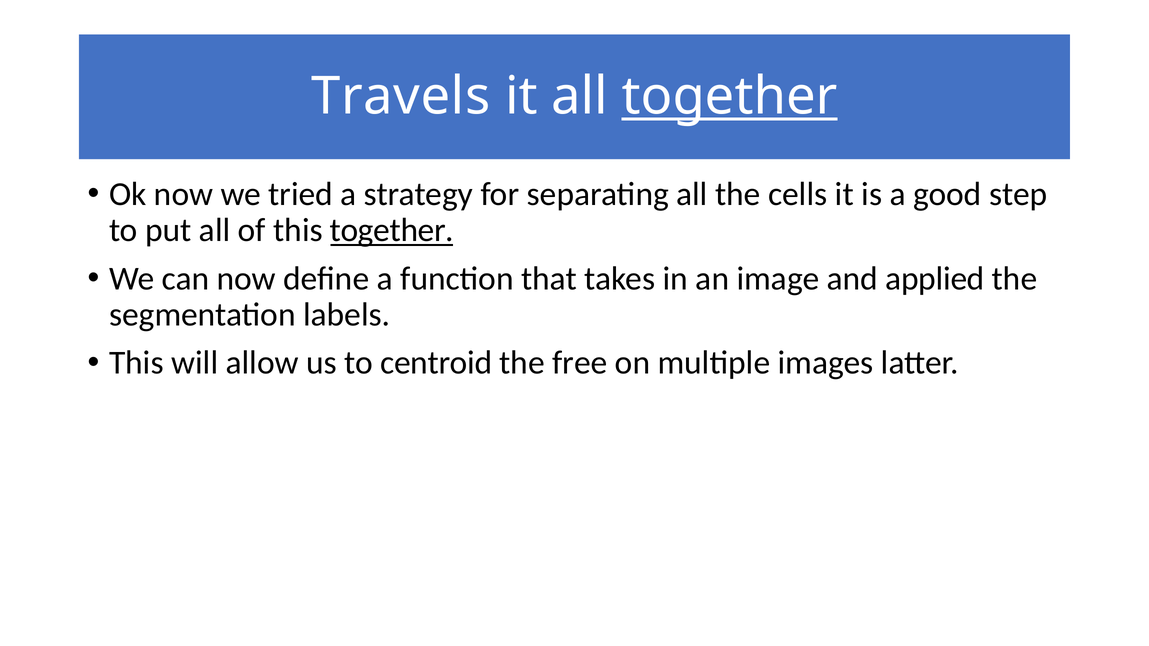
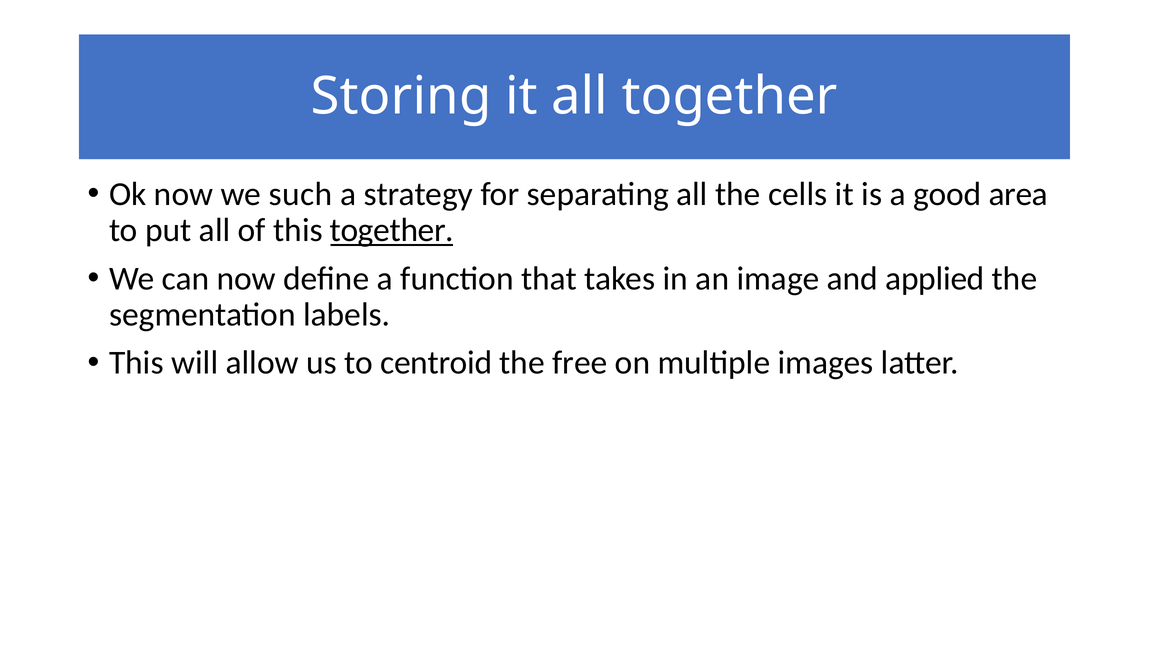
Travels: Travels -> Storing (401, 97)
together underline: present -> none (730, 97)
tried: tried -> such (300, 194)
step: step -> area (1018, 194)
